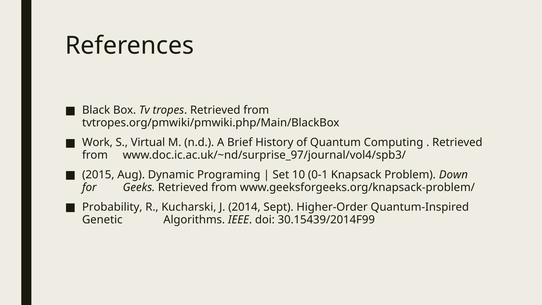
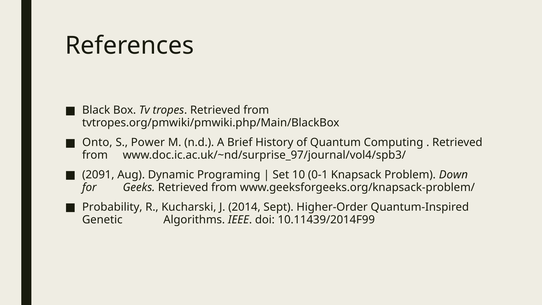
Work: Work -> Onto (97, 142)
Virtual: Virtual -> Power (148, 142)
2015: 2015 -> 2091 (98, 175)
30.15439/2014F99: 30.15439/2014F99 -> 10.11439/2014F99 (326, 220)
